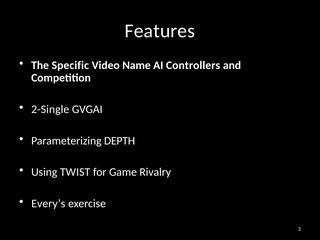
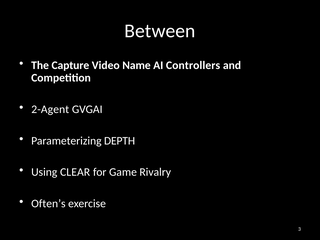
Features: Features -> Between (160, 31)
Specific: Specific -> Capture (70, 65)
2-Single: 2-Single -> 2-Agent (50, 109)
TWIST: TWIST -> CLEAR (75, 172)
Every’s: Every’s -> Often’s (48, 204)
